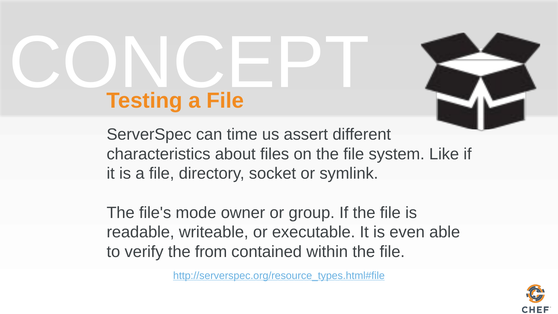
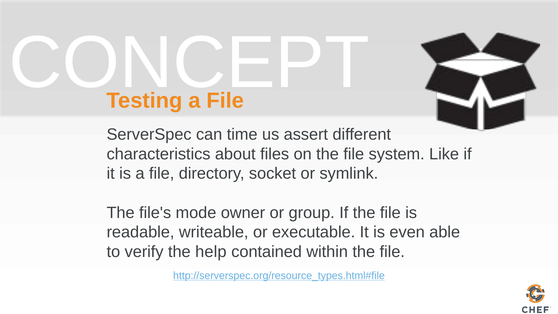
from: from -> help (211, 252)
